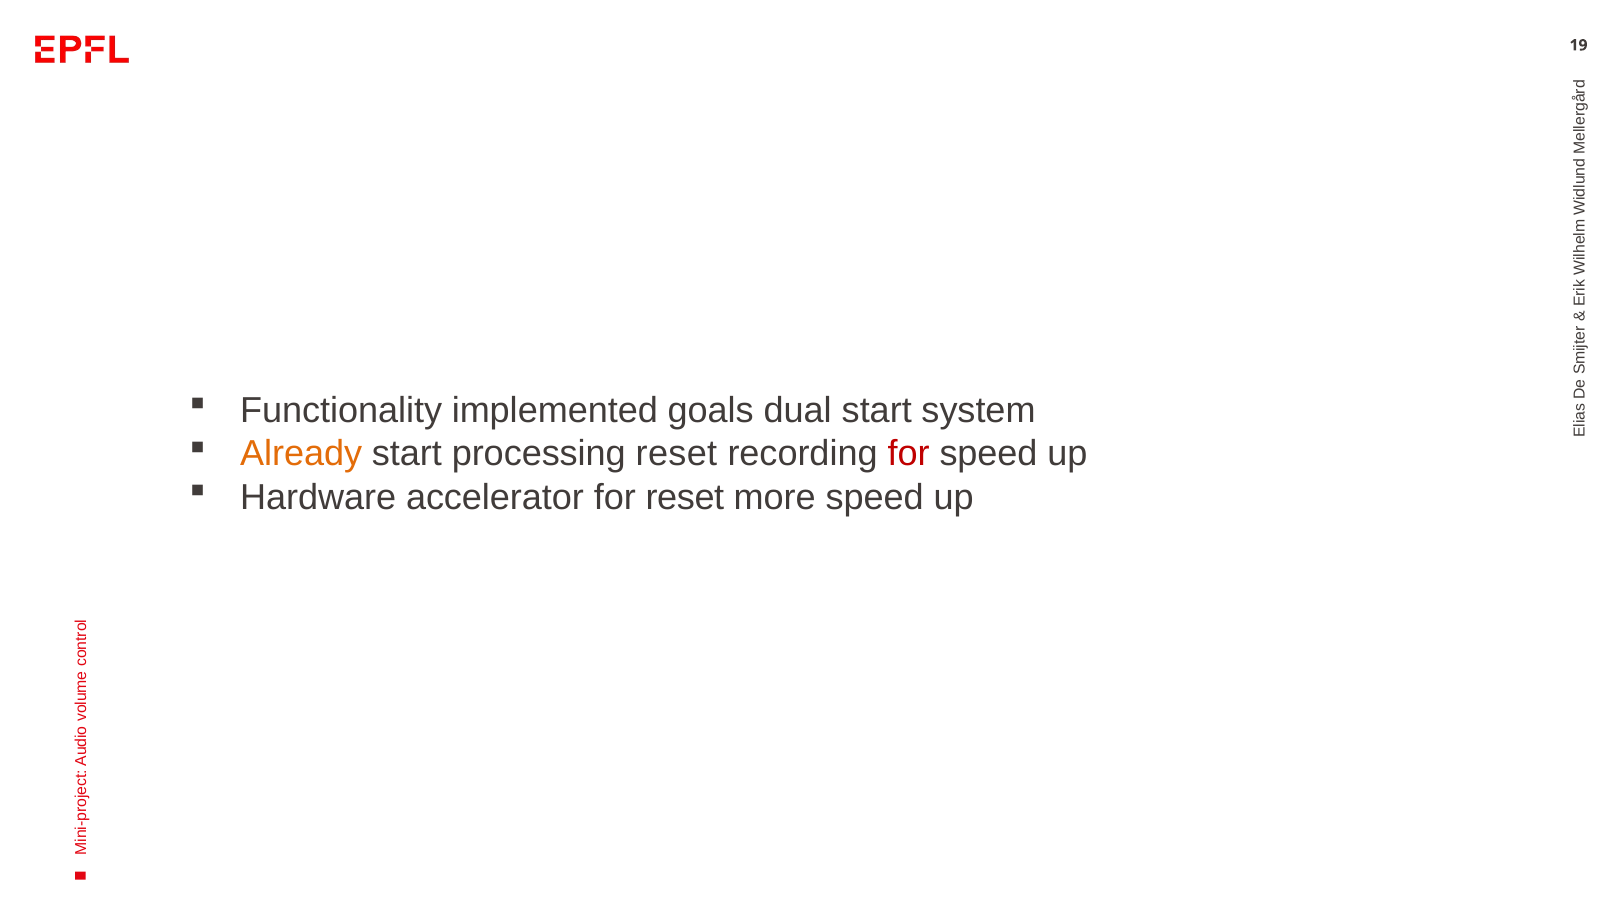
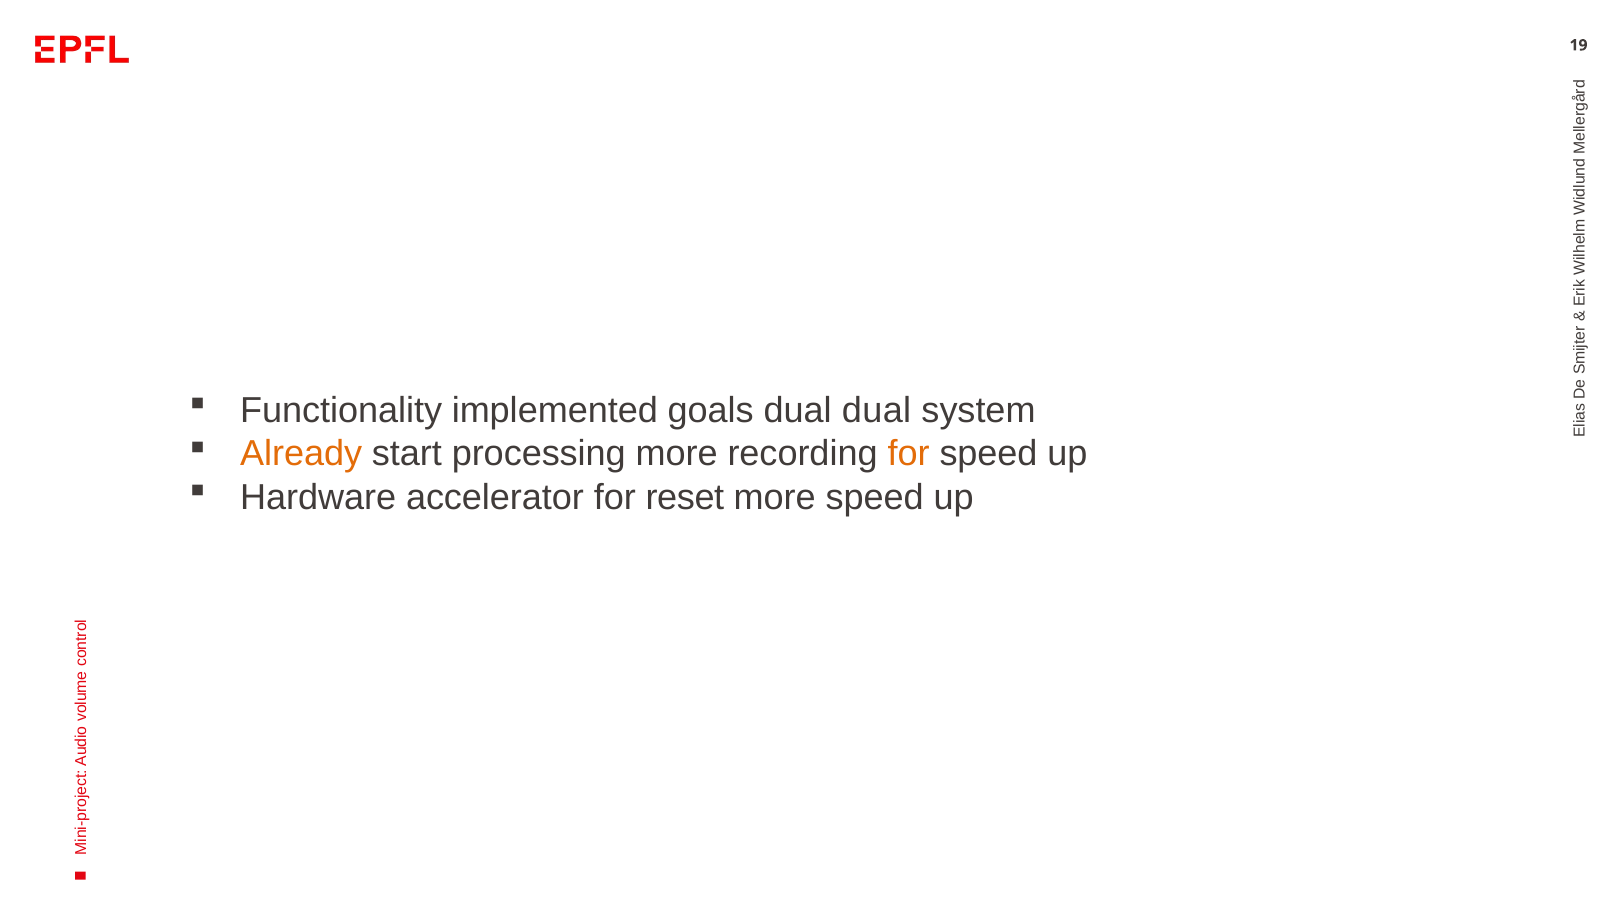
dual start: start -> dual (877, 411)
processing reset: reset -> more (677, 454)
for colour: red -> orange (909, 454)
